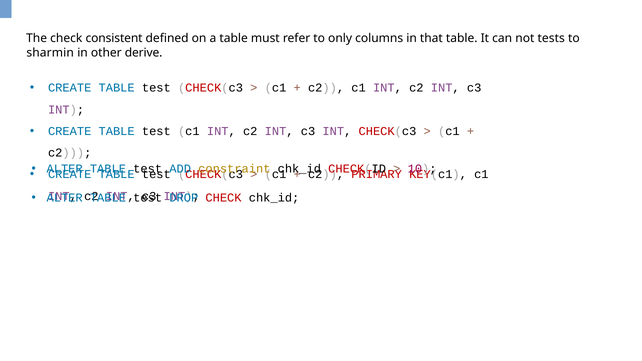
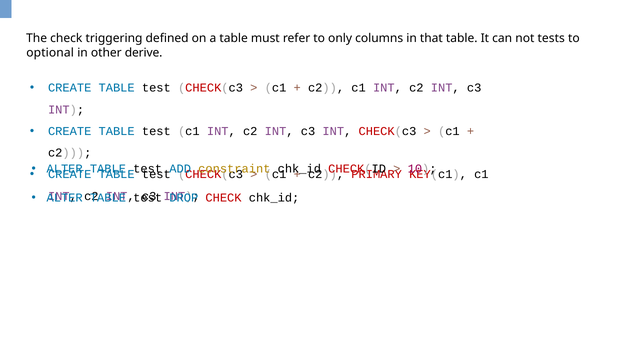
consistent: consistent -> triggering (114, 38)
sharmin: sharmin -> optional (50, 53)
